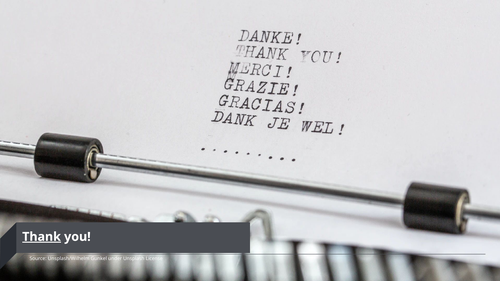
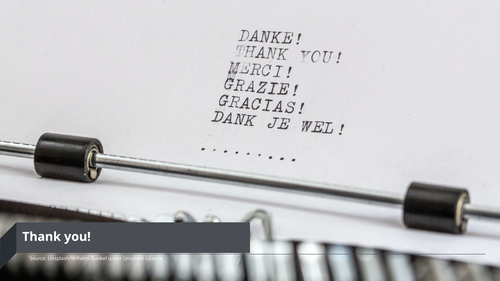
Thank underline: present -> none (42, 237)
